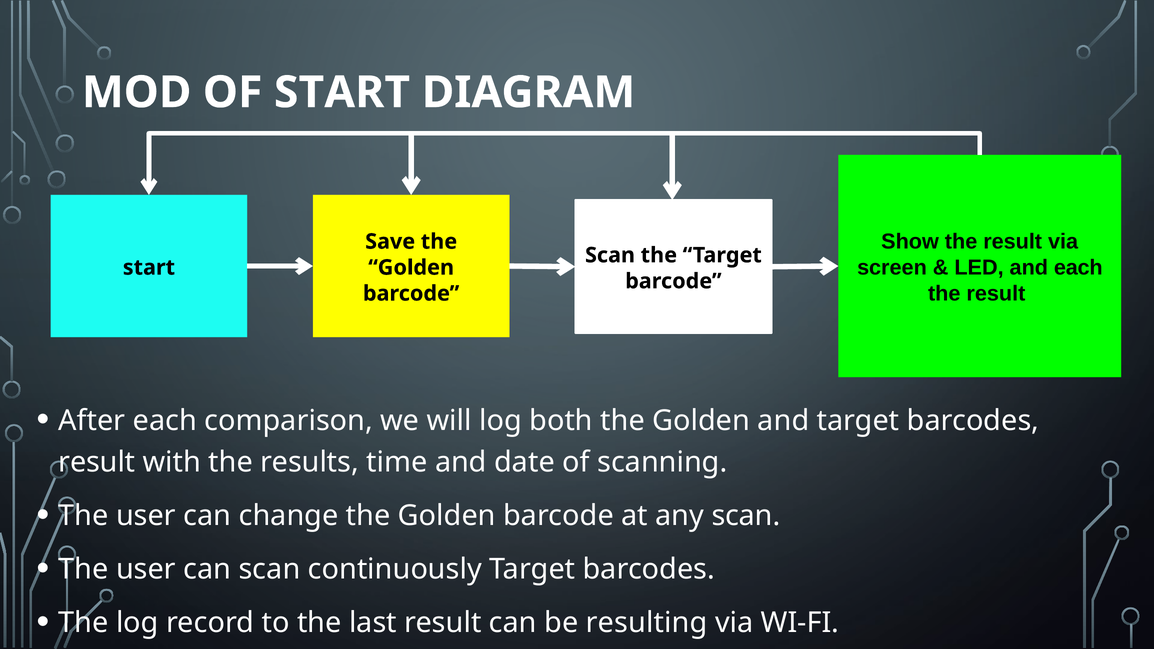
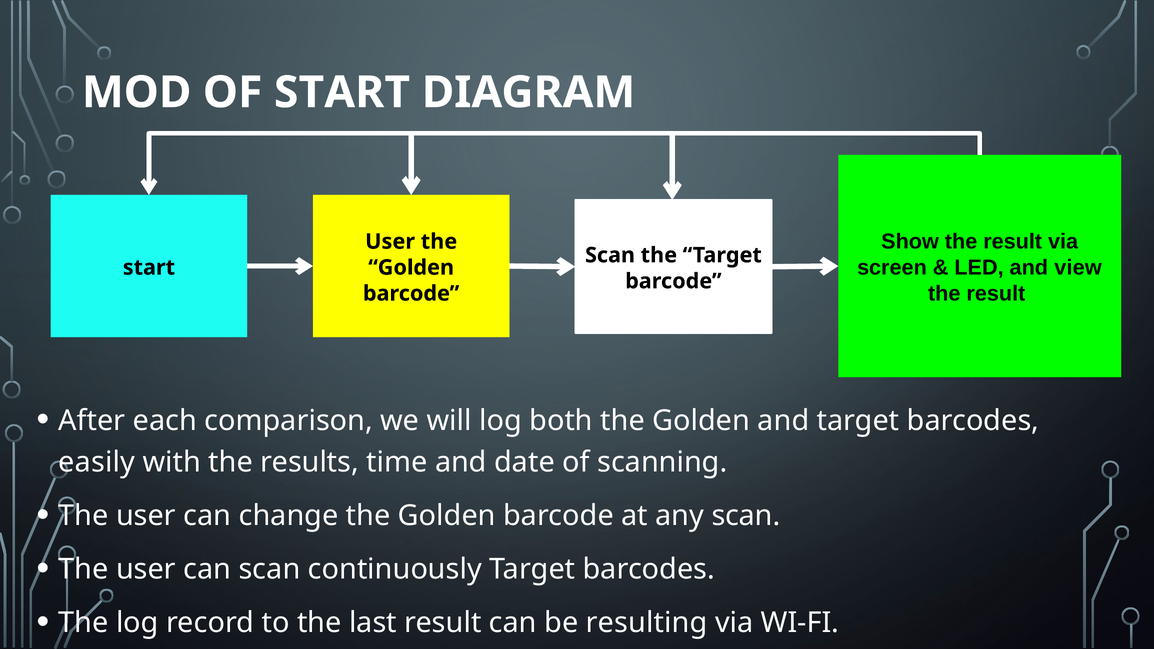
Save: Save -> User (390, 242)
and each: each -> view (1078, 268)
result: result -> easily (97, 462)
